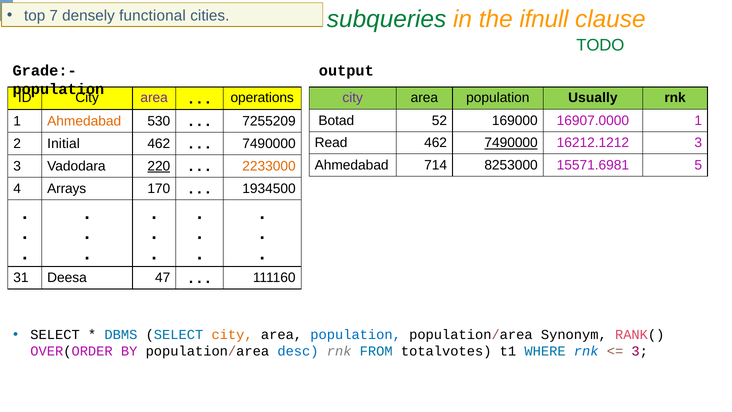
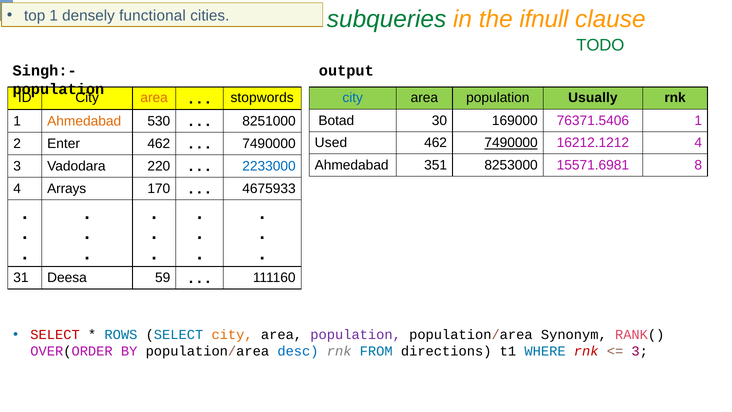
top 7: 7 -> 1 (54, 16)
Grade:-: Grade:- -> Singh:- (45, 71)
area colour: purple -> orange (154, 98)
operations: operations -> stopwords (262, 98)
city colour: purple -> blue (353, 98)
52: 52 -> 30 (439, 121)
16907.0000: 16907.0000 -> 76371.5406 (593, 121)
7255209: 7255209 -> 8251000 (269, 121)
Read: Read -> Used (331, 143)
16212.1212 3: 3 -> 4 (698, 143)
Initial: Initial -> Enter (64, 144)
714: 714 -> 351 (436, 165)
5: 5 -> 8 (698, 165)
220 underline: present -> none (159, 166)
2233000 colour: orange -> blue (269, 166)
1934500: 1934500 -> 4675933 (269, 189)
47: 47 -> 59 (163, 278)
SELECT colour: black -> red (55, 335)
DBMS: DBMS -> ROWS (121, 335)
population colour: blue -> purple (356, 335)
totalvotes: totalvotes -> directions (446, 351)
rnk colour: blue -> red (586, 351)
